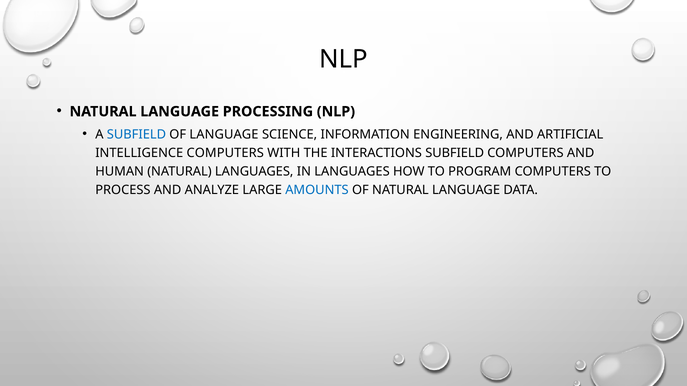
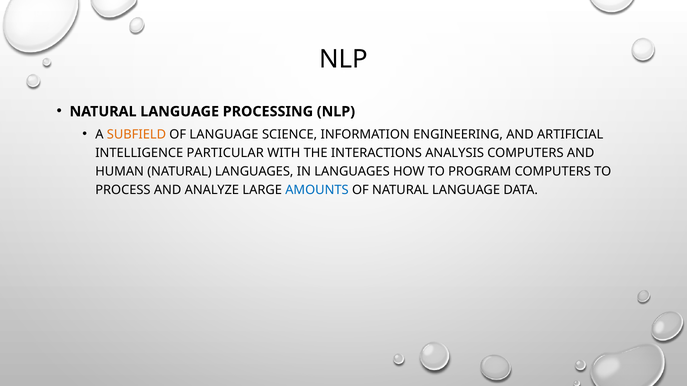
SUBFIELD colour: blue -> orange (136, 135)
INTELLIGENCE COMPUTERS: COMPUTERS -> PARTICULAR (225, 153)
INTERACTIONS SUBFIELD: SUBFIELD -> ANALYSIS (455, 153)
